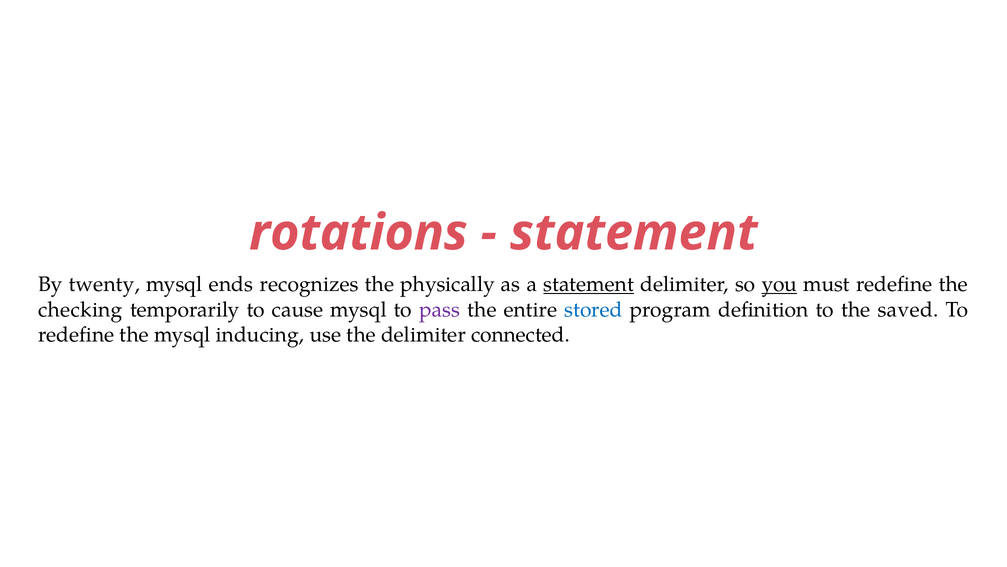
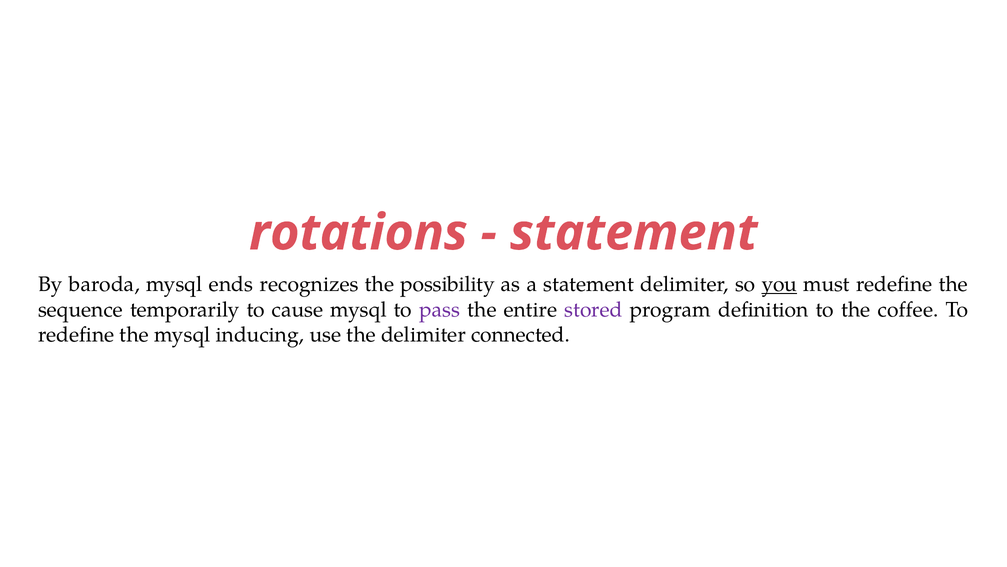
twenty: twenty -> baroda (104, 284)
physically: physically -> possibility (448, 284)
statement underline: present -> none (589, 284)
checking: checking -> sequence (80, 309)
stored colour: blue -> purple (593, 309)
saved: saved -> coffee (908, 309)
